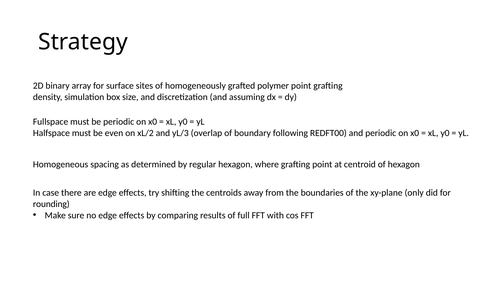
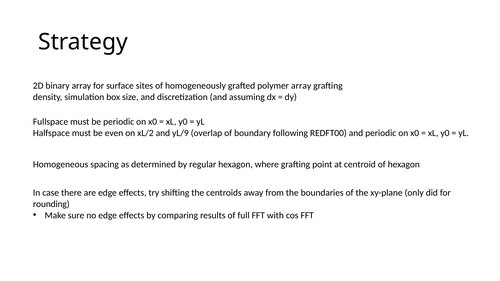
polymer point: point -> array (301, 86)
yL/3: yL/3 -> yL/9 (180, 133)
